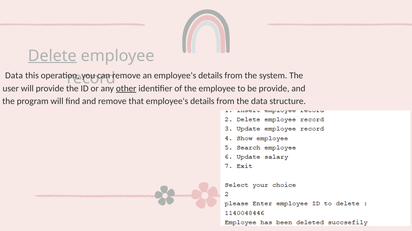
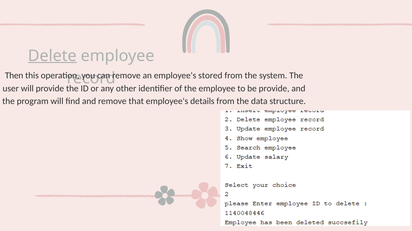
Data: Data -> Then (14, 76)
an employee's details: details -> stored (210, 76)
other underline: present -> none (126, 89)
